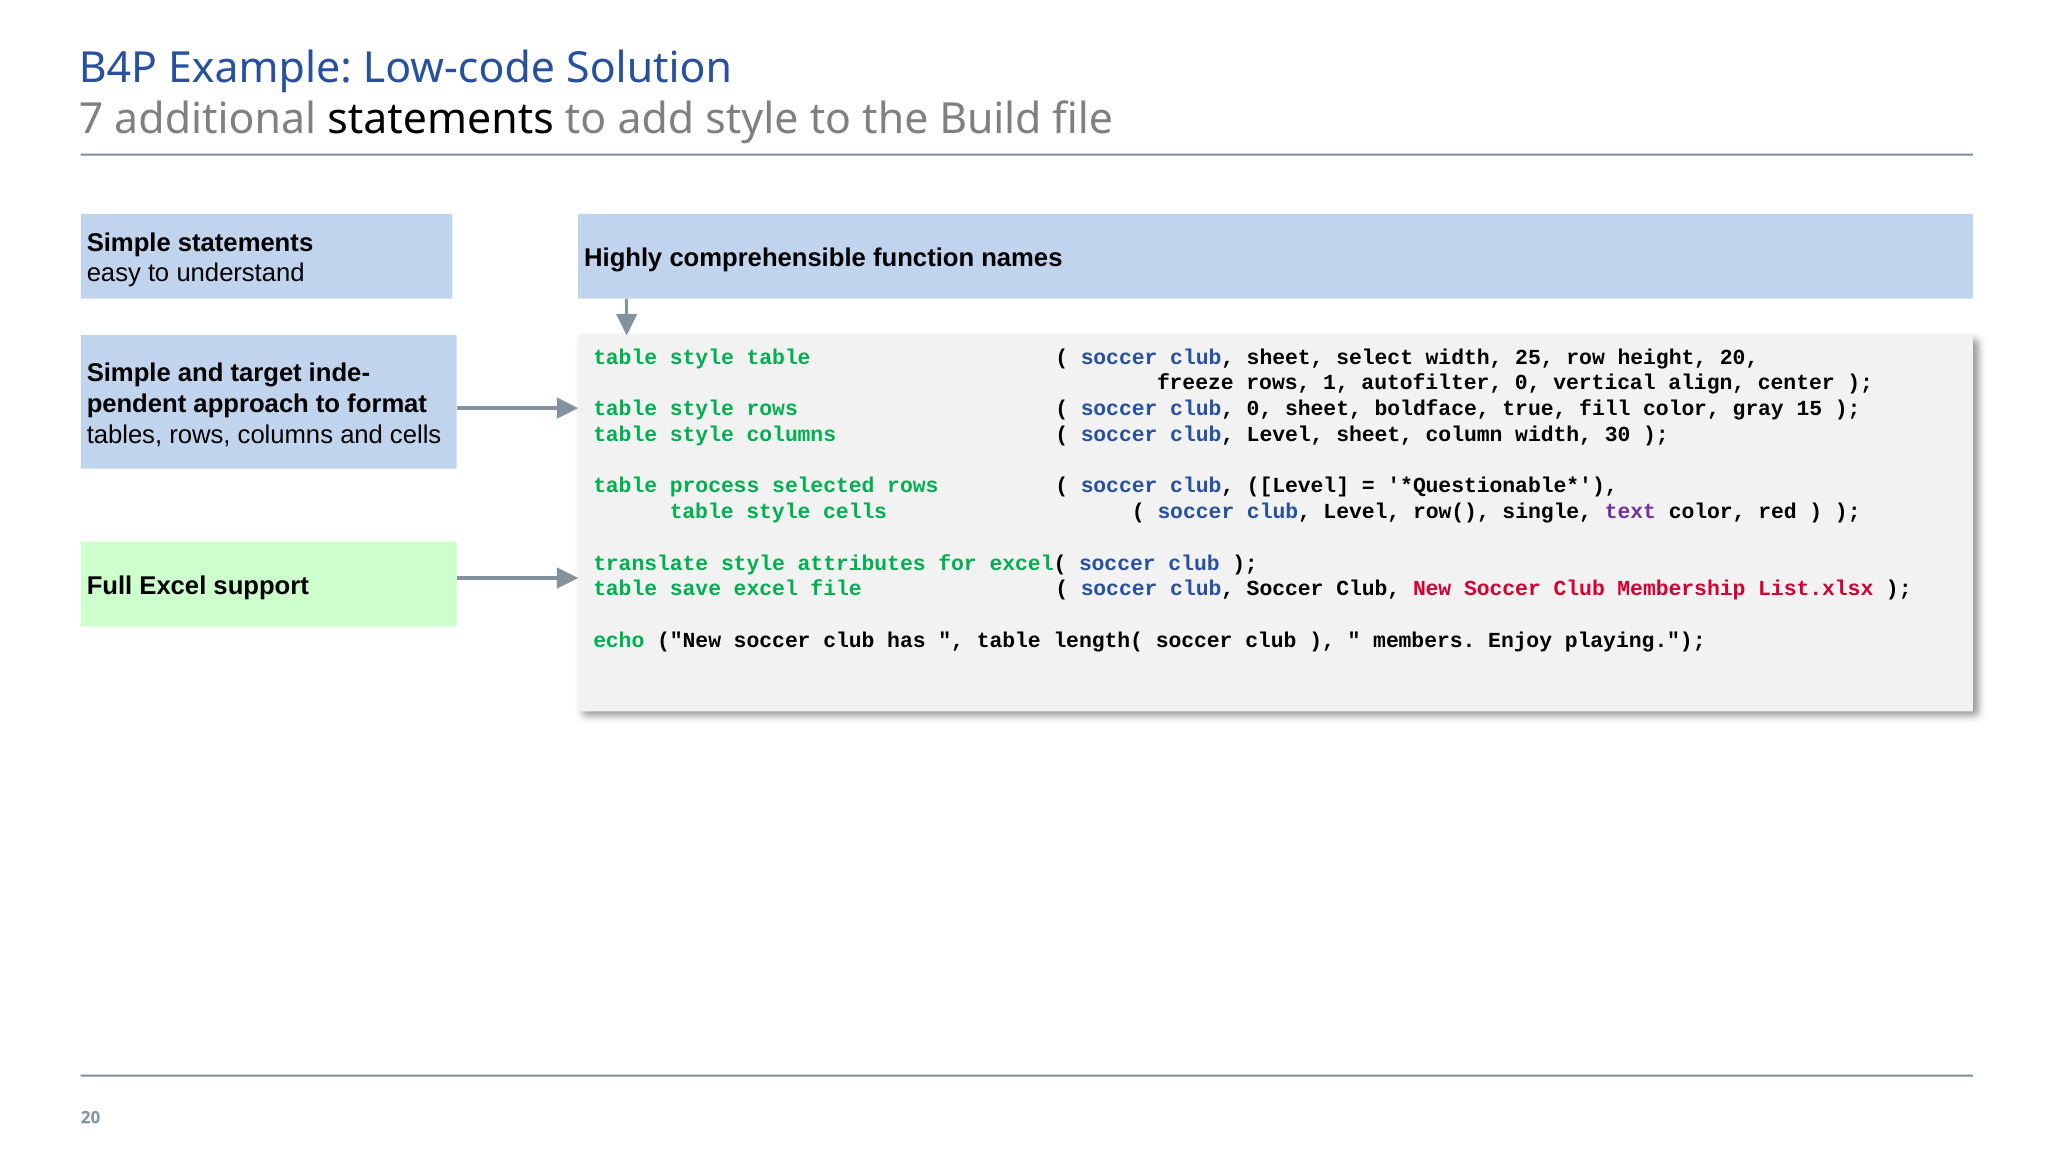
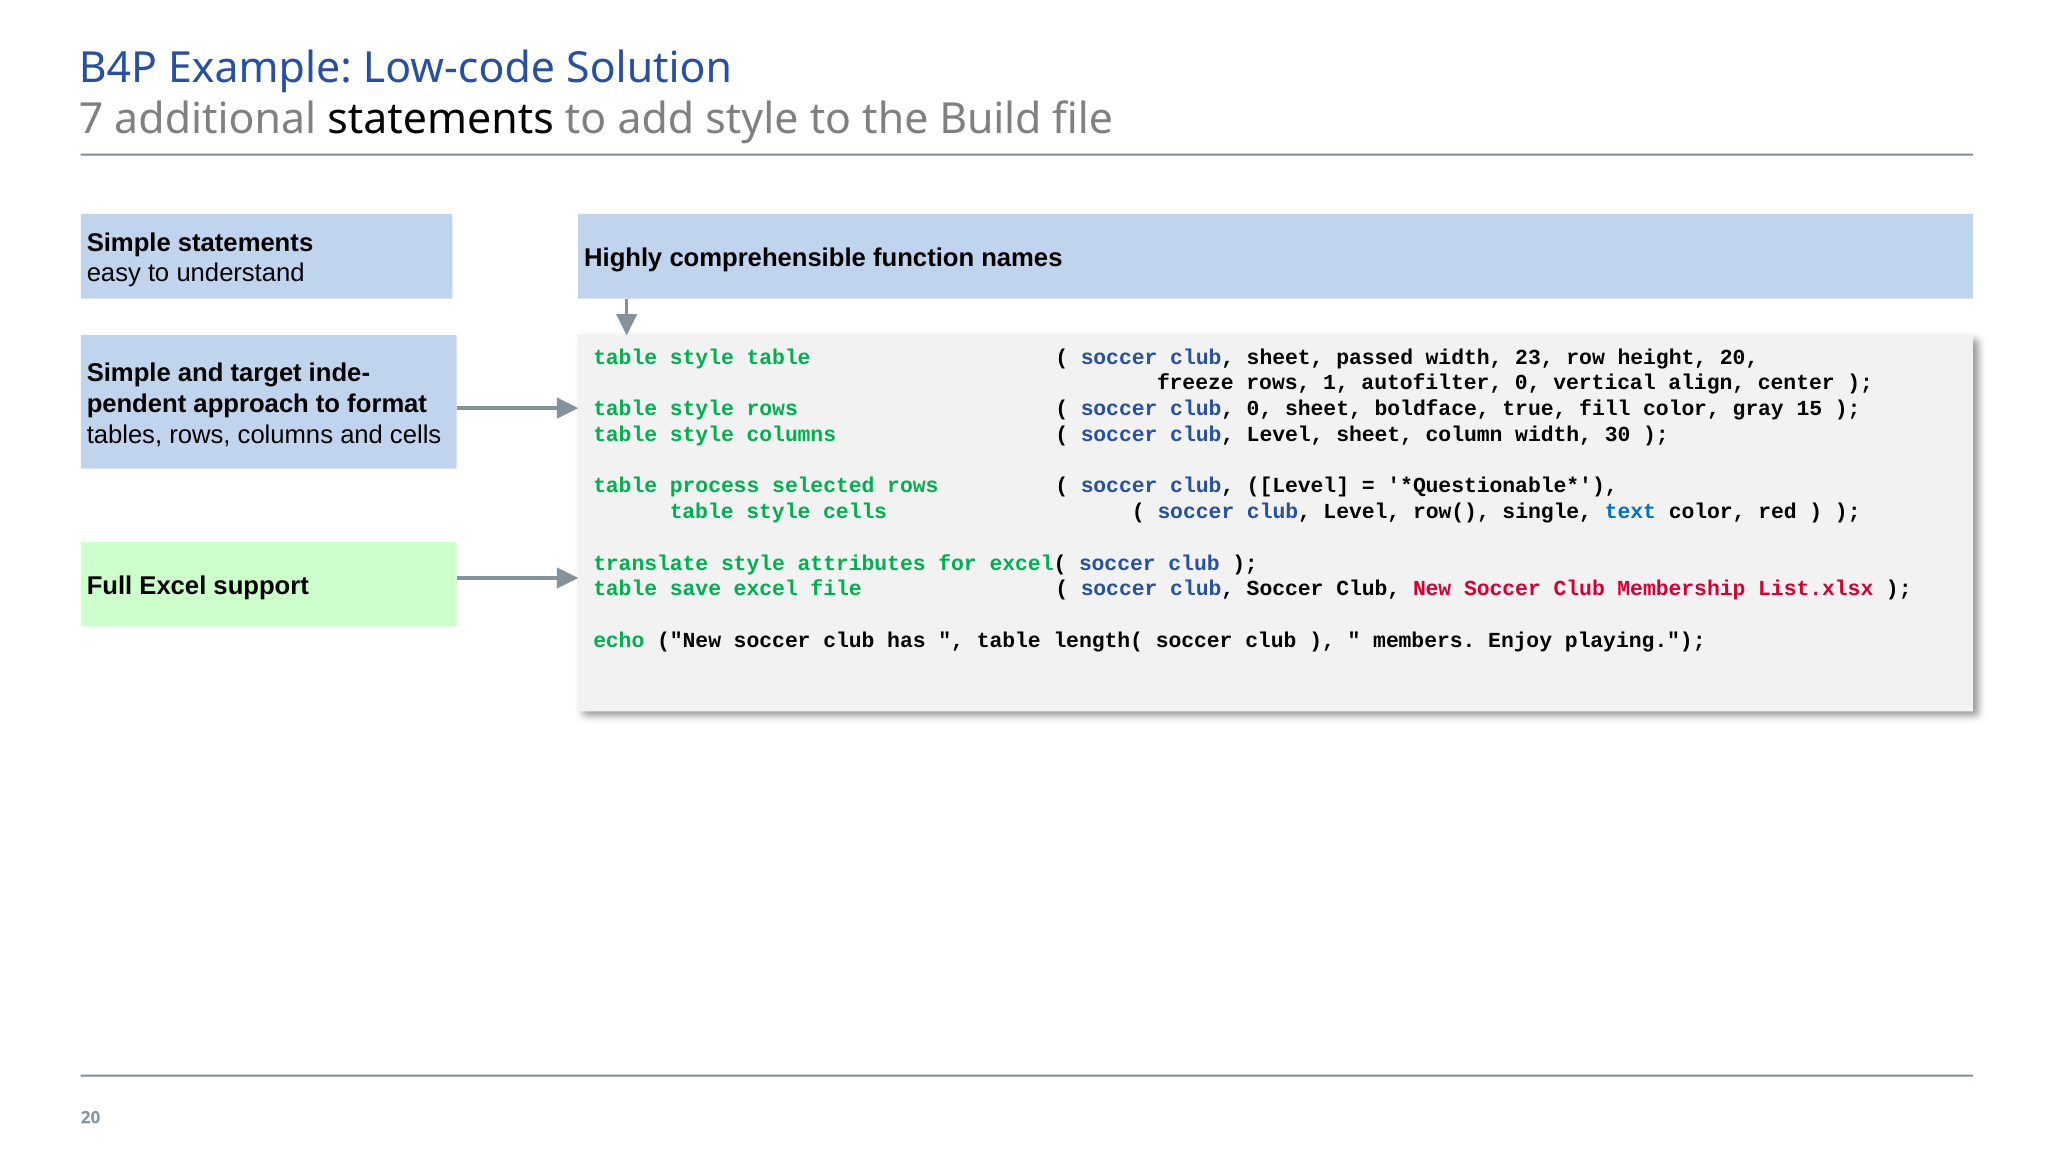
select: select -> passed (1375, 357)
25: 25 -> 23 (1535, 357)
text colour: purple -> blue (1630, 511)
